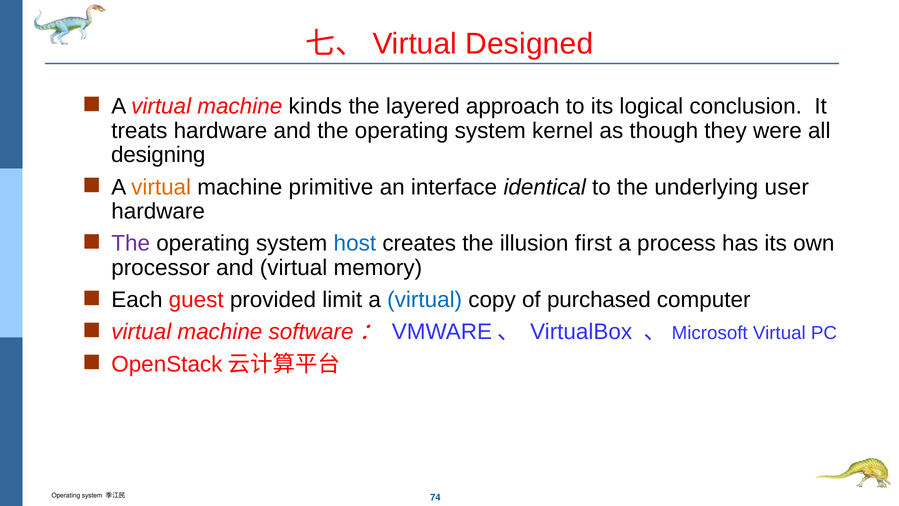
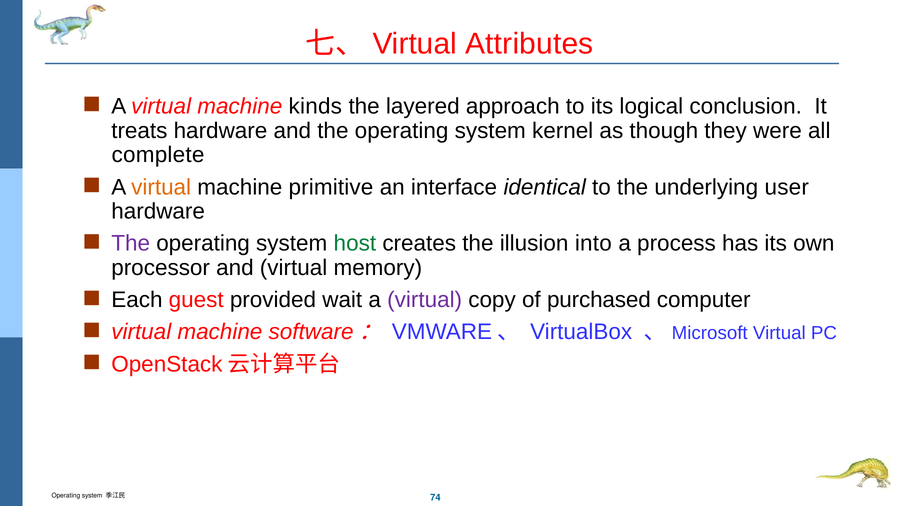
Designed: Designed -> Attributes (529, 44)
designing: designing -> complete (158, 155)
host colour: blue -> green (355, 243)
first: first -> into (593, 243)
limit: limit -> wait (342, 300)
virtual colour: blue -> purple (425, 300)
